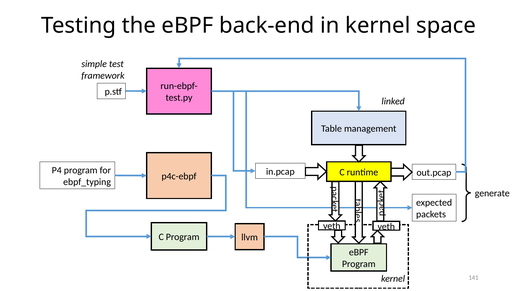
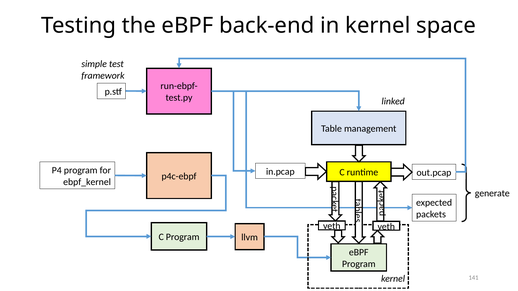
ebpf_typing: ebpf_typing -> ebpf_kernel (87, 182)
